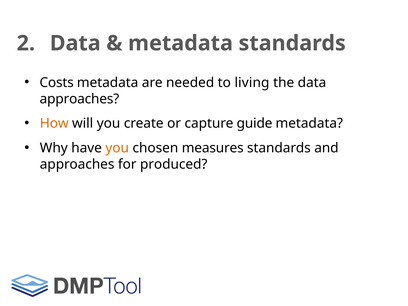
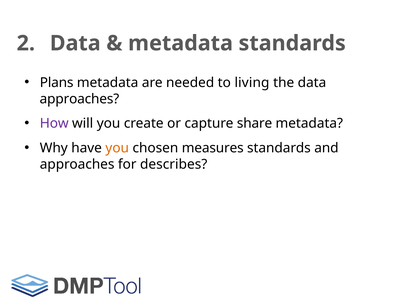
Costs: Costs -> Plans (57, 83)
How colour: orange -> purple (54, 123)
guide: guide -> share (255, 123)
produced: produced -> describes (174, 164)
